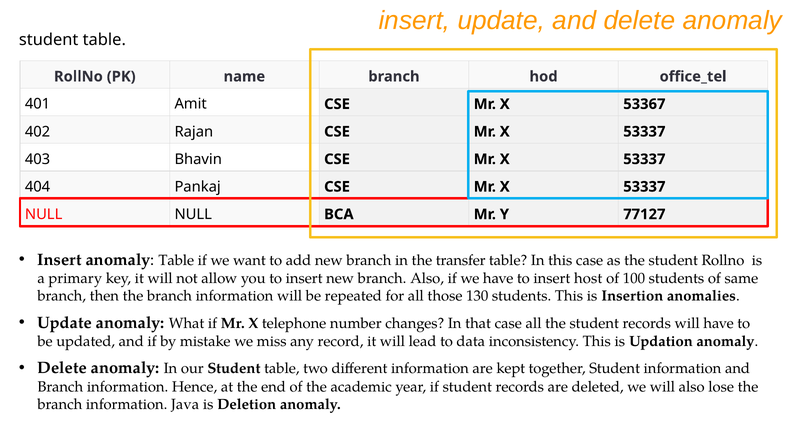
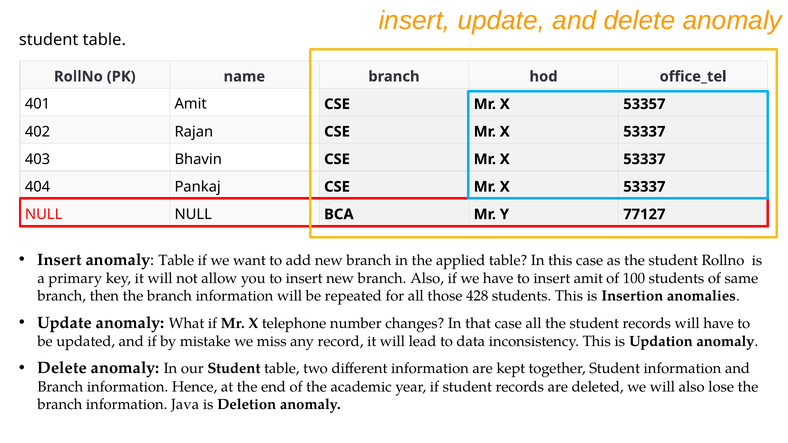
53367: 53367 -> 53357 (644, 104)
transfer: transfer -> applied (461, 260)
insert host: host -> amit (588, 279)
130: 130 -> 428 (477, 296)
